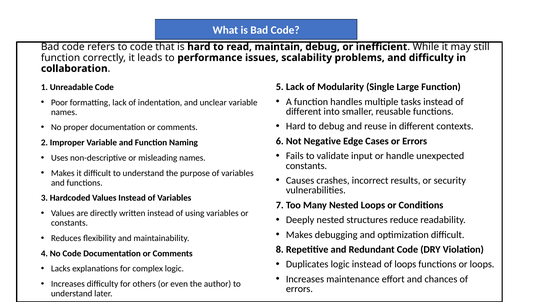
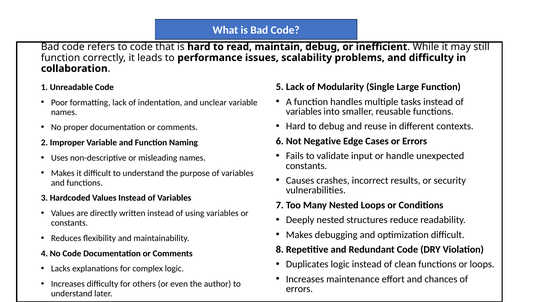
different: different -> variables (304, 112)
of loops: loops -> clean (405, 264)
